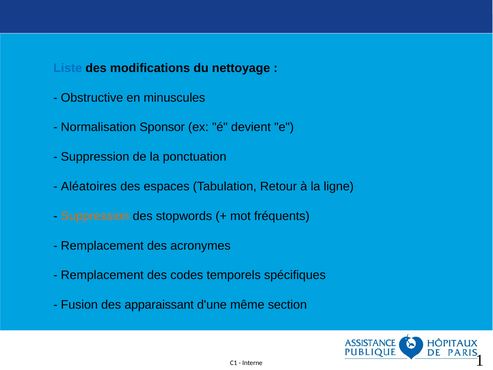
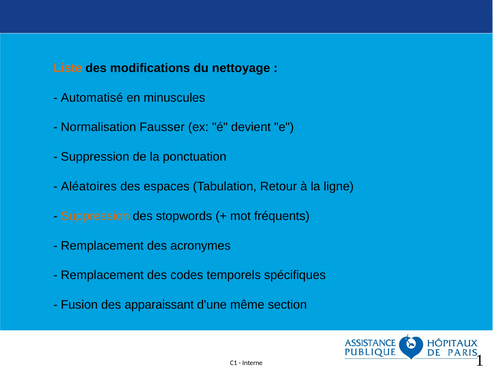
Liste colour: blue -> orange (68, 68)
Obstructive: Obstructive -> Automatisé (92, 98)
Sponsor: Sponsor -> Fausser (162, 127)
